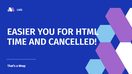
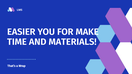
HTML: HTML -> MAKE (87, 32)
CANCELLED: CANCELLED -> MATERIALS (73, 42)
